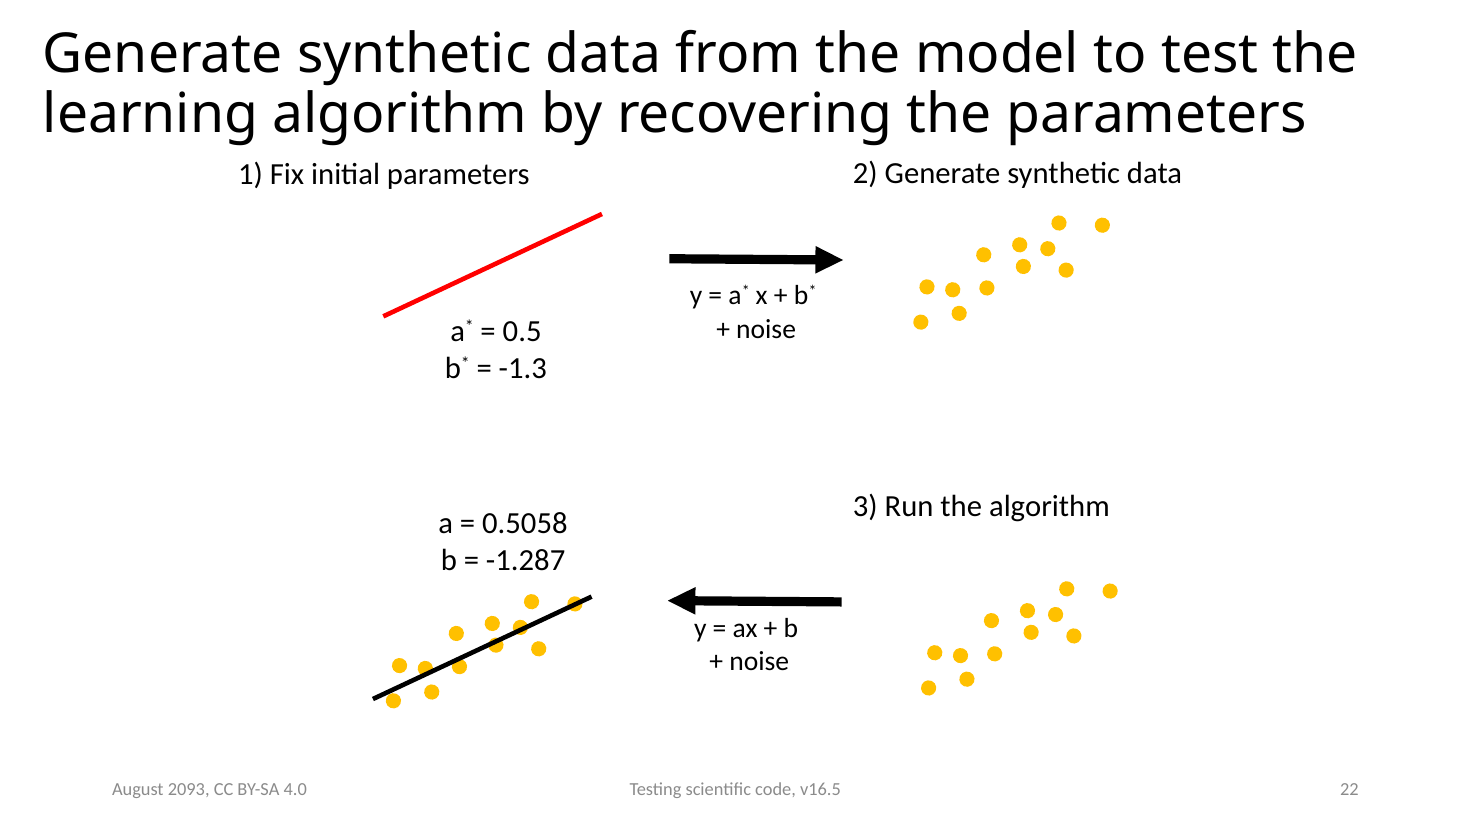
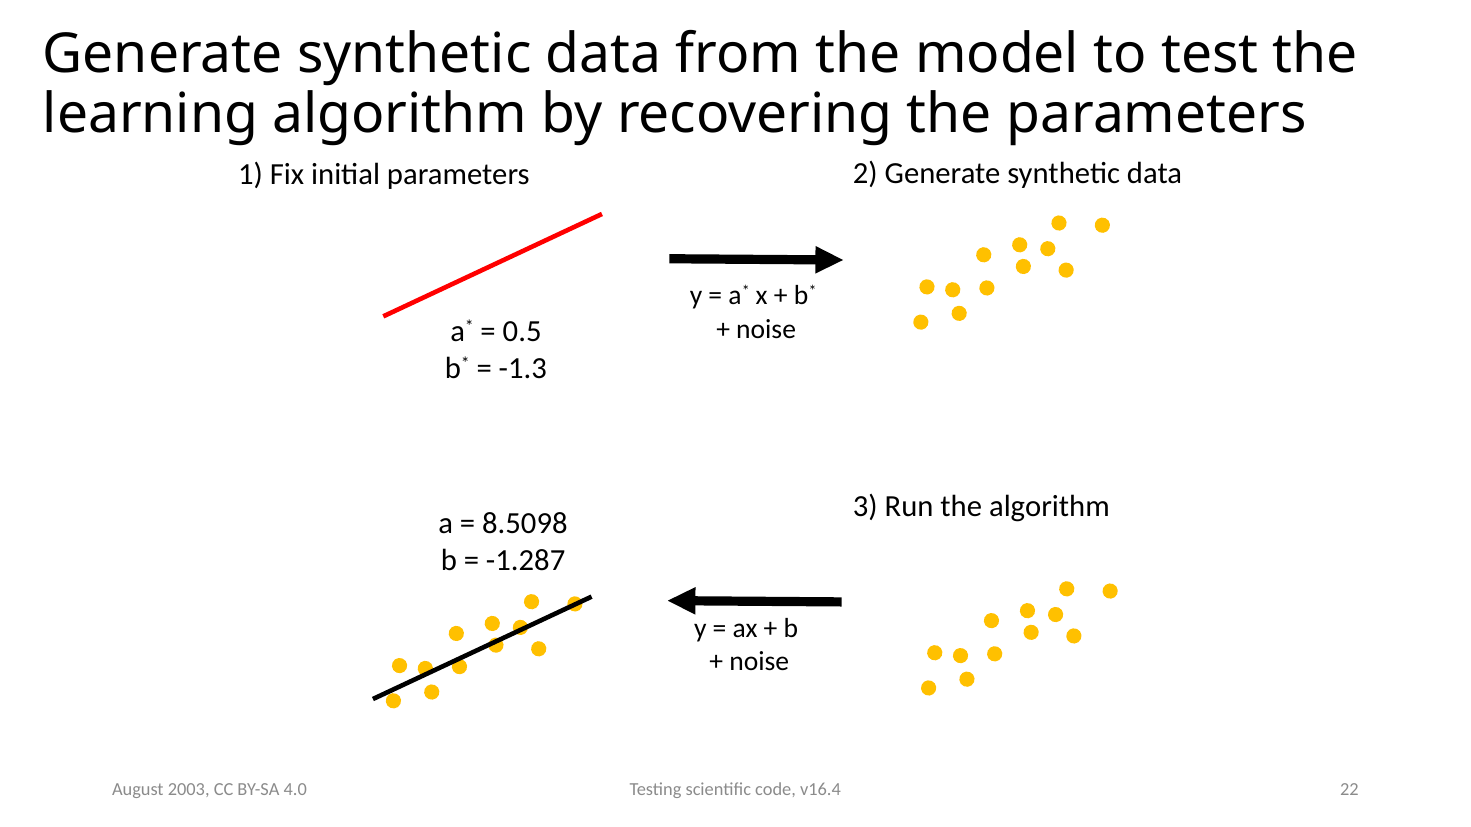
0.5058: 0.5058 -> 8.5098 (525, 524)
v16.5: v16.5 -> v16.4 (820, 790)
2093: 2093 -> 2003 (189, 790)
